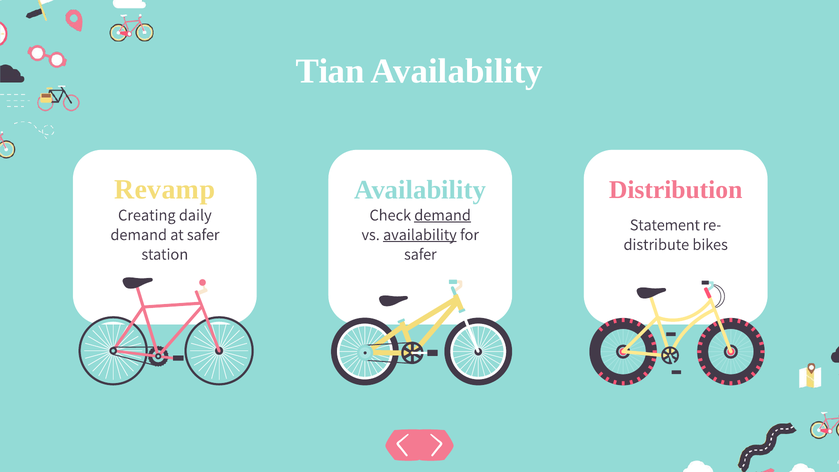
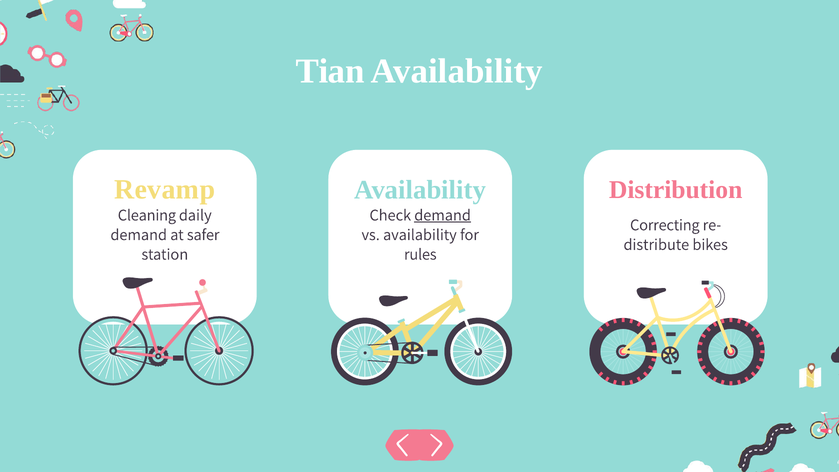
Creating: Creating -> Cleaning (147, 215)
Statement: Statement -> Correcting (665, 225)
availability underline: present -> none (420, 235)
safer: safer -> rules (420, 254)
